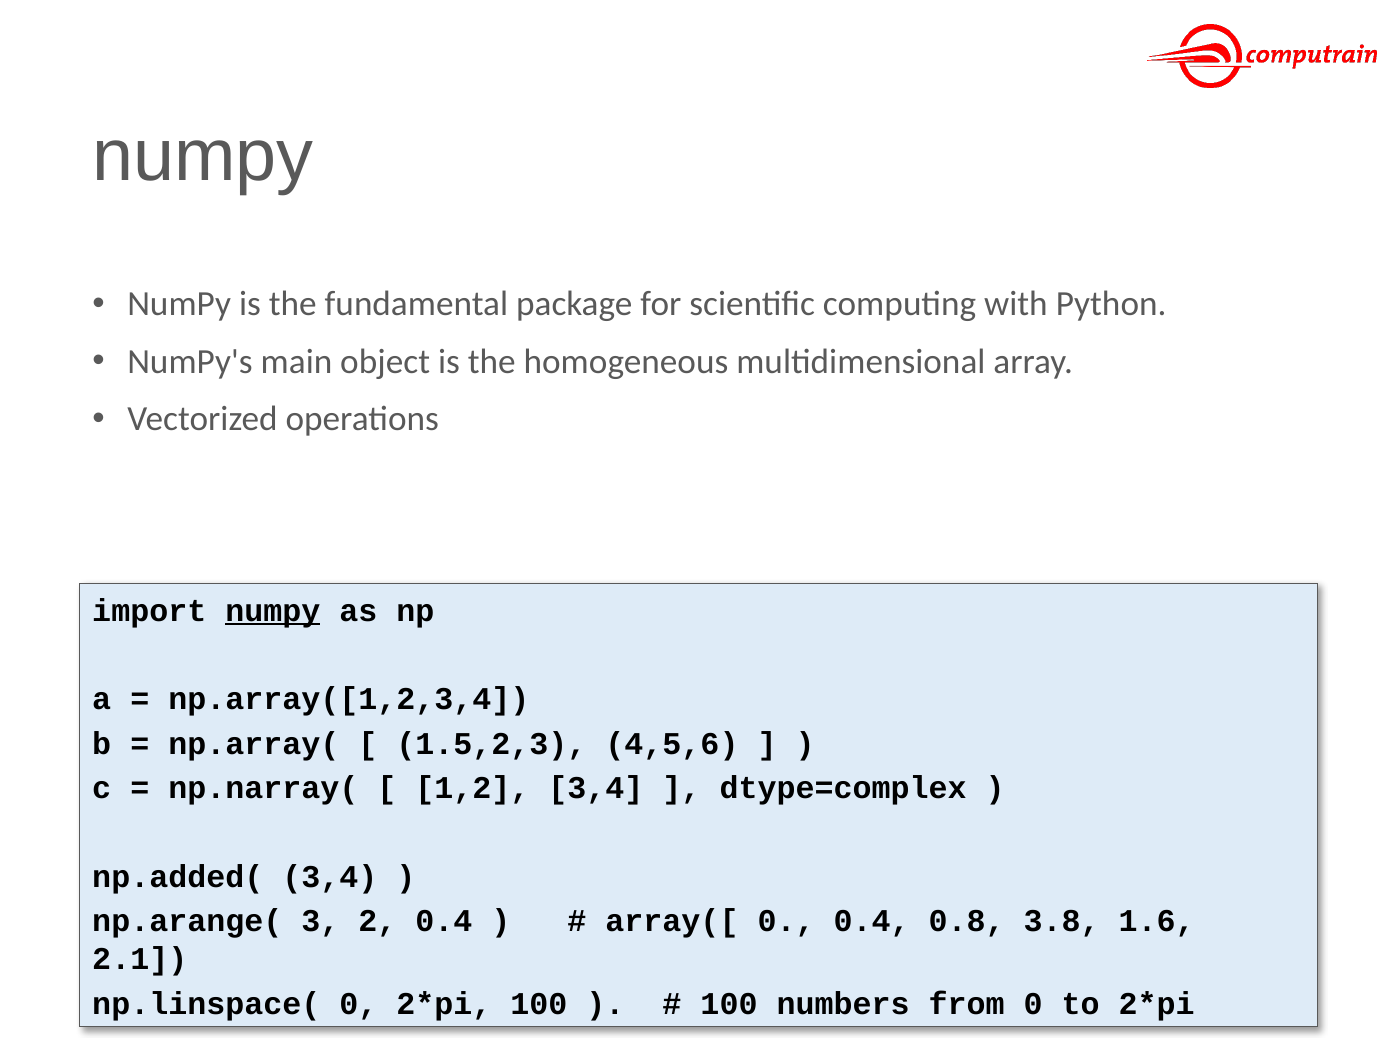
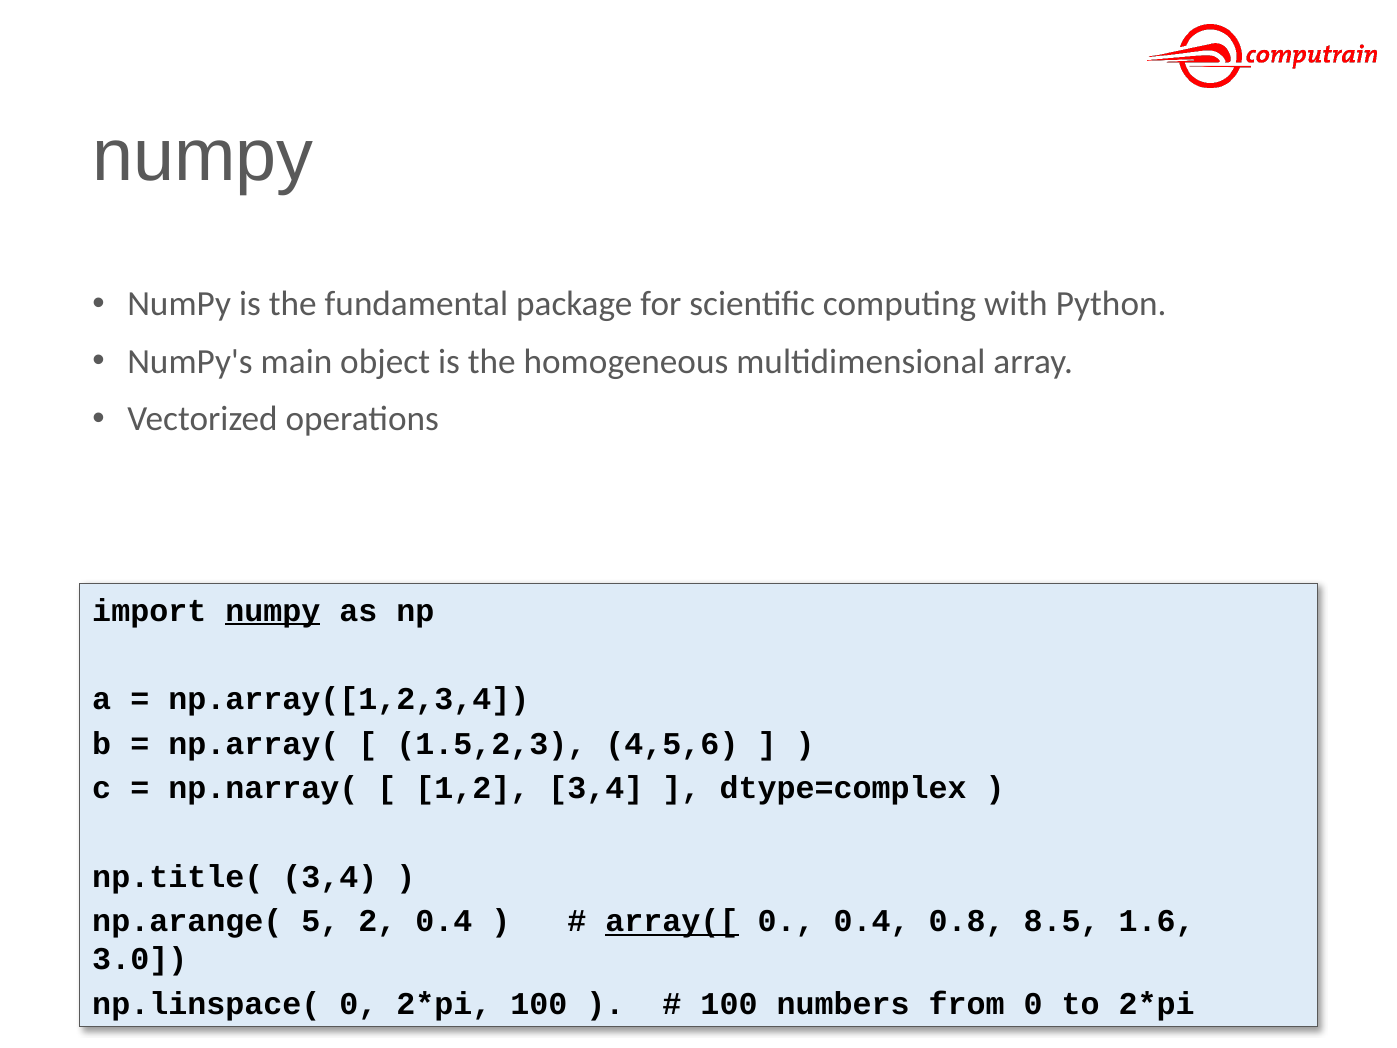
np.added(: np.added( -> np.title( (178, 877)
3: 3 -> 5 (320, 921)
array([ underline: none -> present (672, 921)
3.8: 3.8 -> 8.5 (1062, 921)
2.1: 2.1 -> 3.0 (140, 959)
